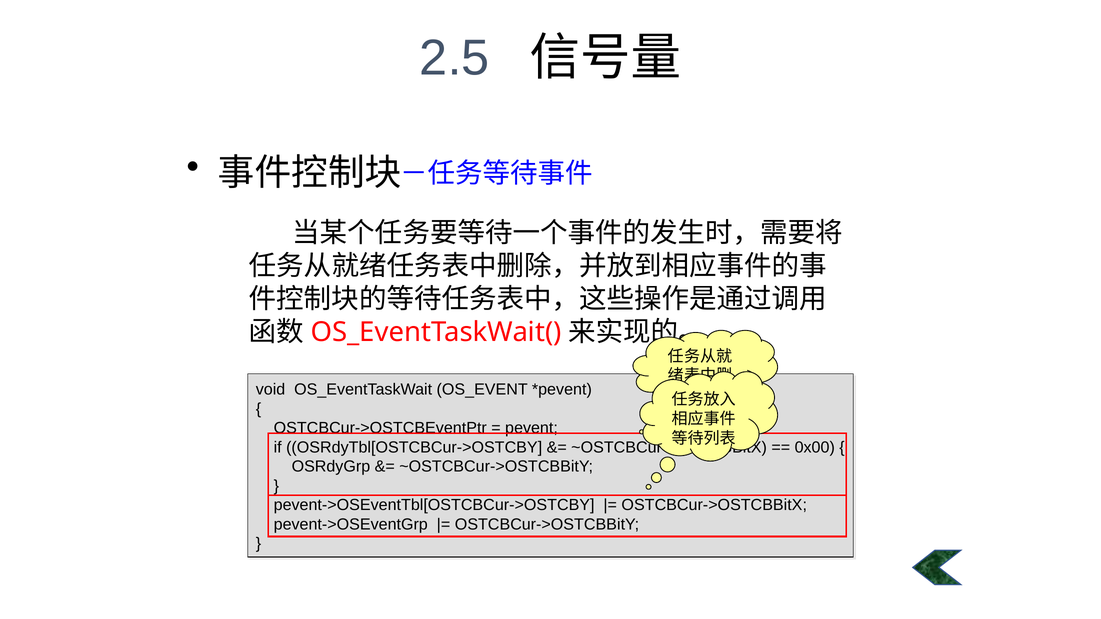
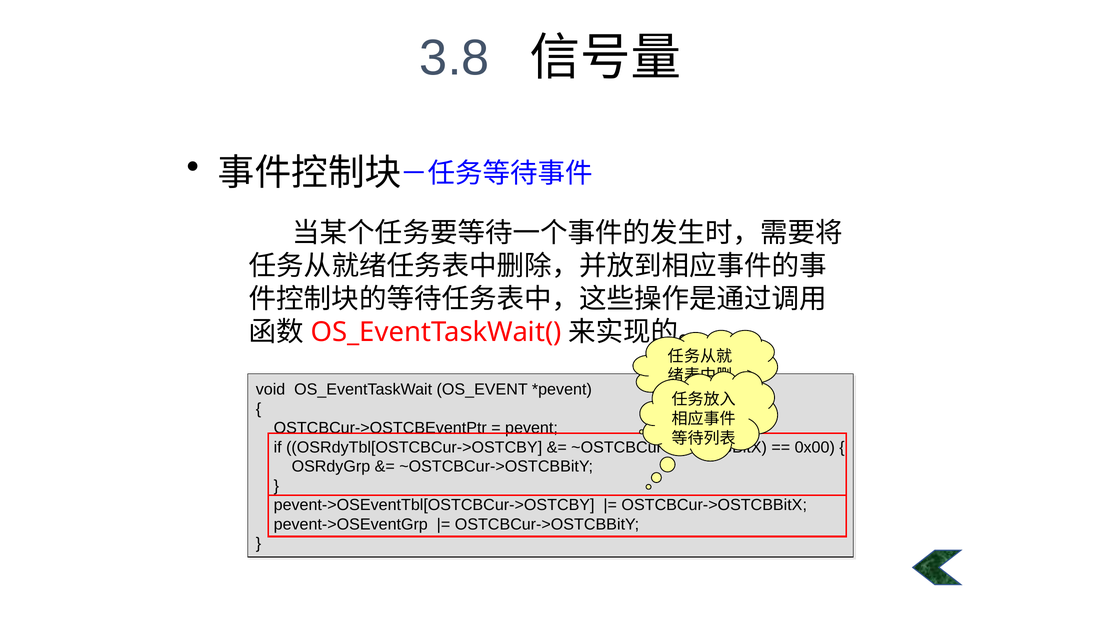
2.5: 2.5 -> 3.8 (455, 58)
